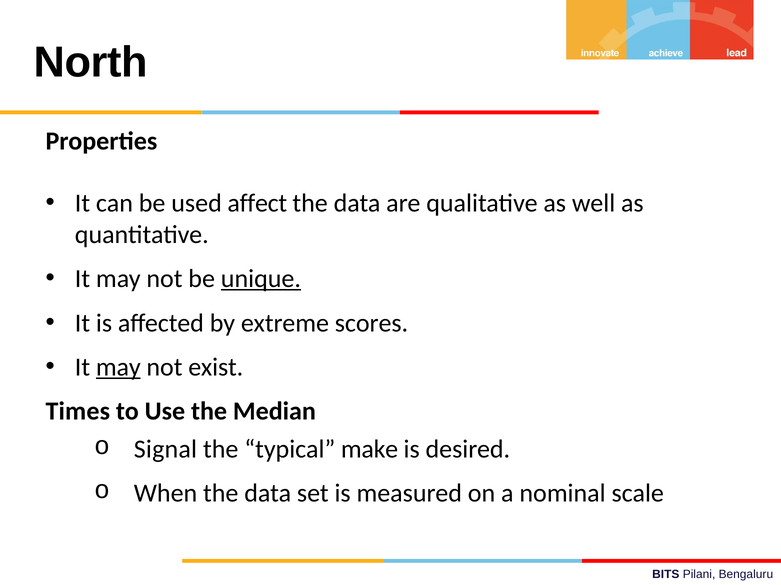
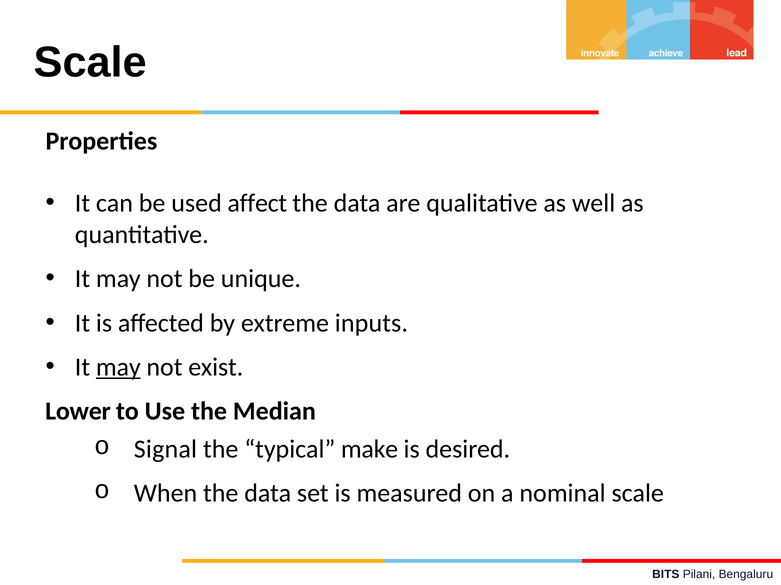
North: North -> Scale (90, 63)
unique underline: present -> none (261, 279)
scores: scores -> inputs (371, 323)
Times: Times -> Lower (78, 412)
